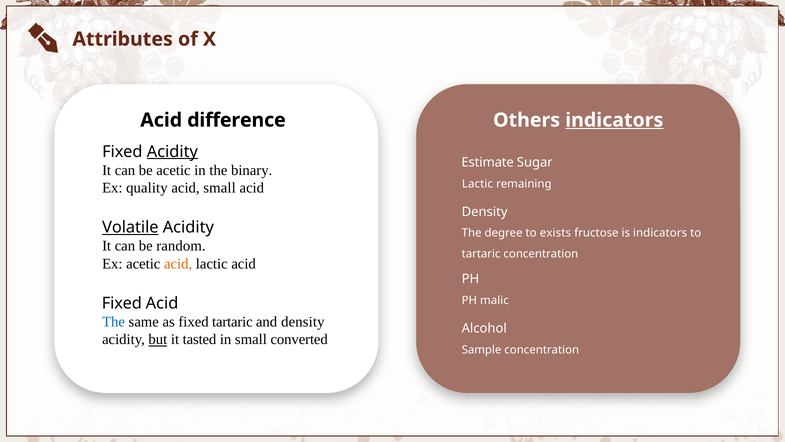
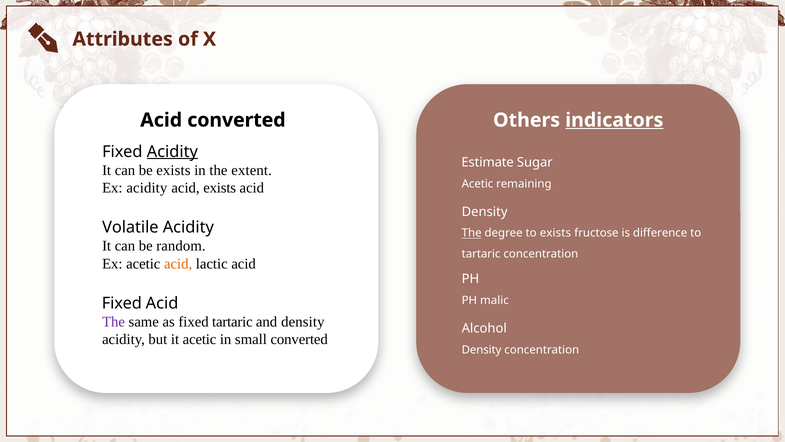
Acid difference: difference -> converted (236, 120)
be acetic: acetic -> exists (173, 170)
binary: binary -> extent (252, 170)
Lactic: Lactic -> Acetic (478, 184)
Ex quality: quality -> acidity (147, 188)
acid small: small -> exists (220, 188)
Volatile underline: present -> none (130, 227)
The underline: none -> present (472, 233)
is indicators: indicators -> difference (660, 233)
The colour: blue -> purple (114, 322)
but underline: present -> none (158, 339)
it tasted: tasted -> acetic (200, 339)
Sample: Sample -> Density (482, 350)
